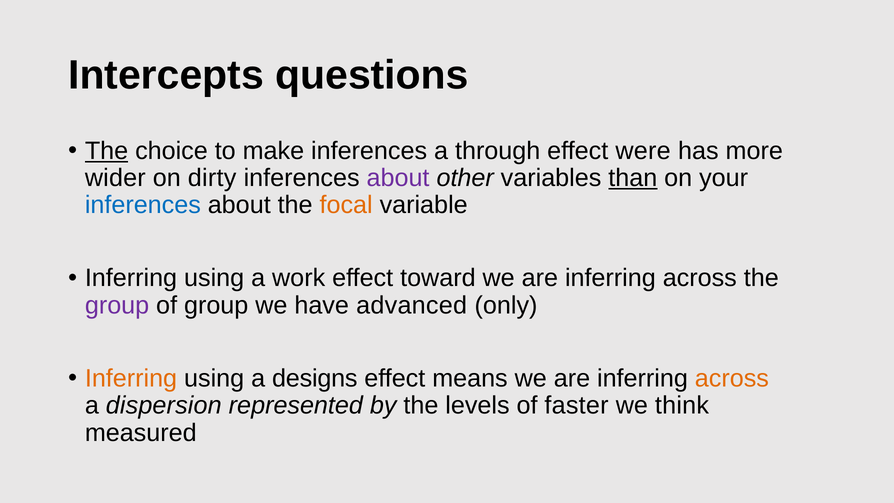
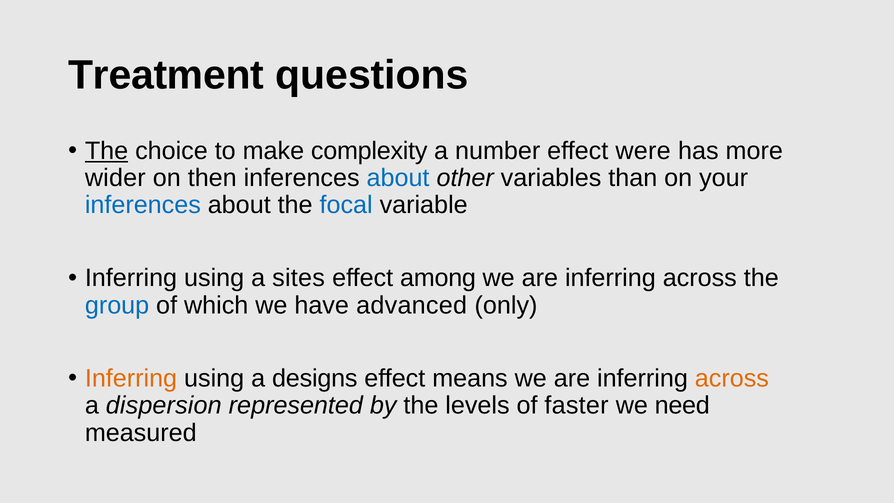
Intercepts: Intercepts -> Treatment (166, 75)
make inferences: inferences -> complexity (369, 151)
through: through -> number (498, 151)
dirty: dirty -> then (212, 178)
about colour: purple -> blue (398, 178)
than underline: present -> none (633, 178)
focal colour: orange -> blue (346, 205)
work: work -> sites (299, 278)
toward: toward -> among (438, 278)
group colour: purple -> blue (117, 305)
of group: group -> which (216, 305)
think: think -> need (682, 405)
